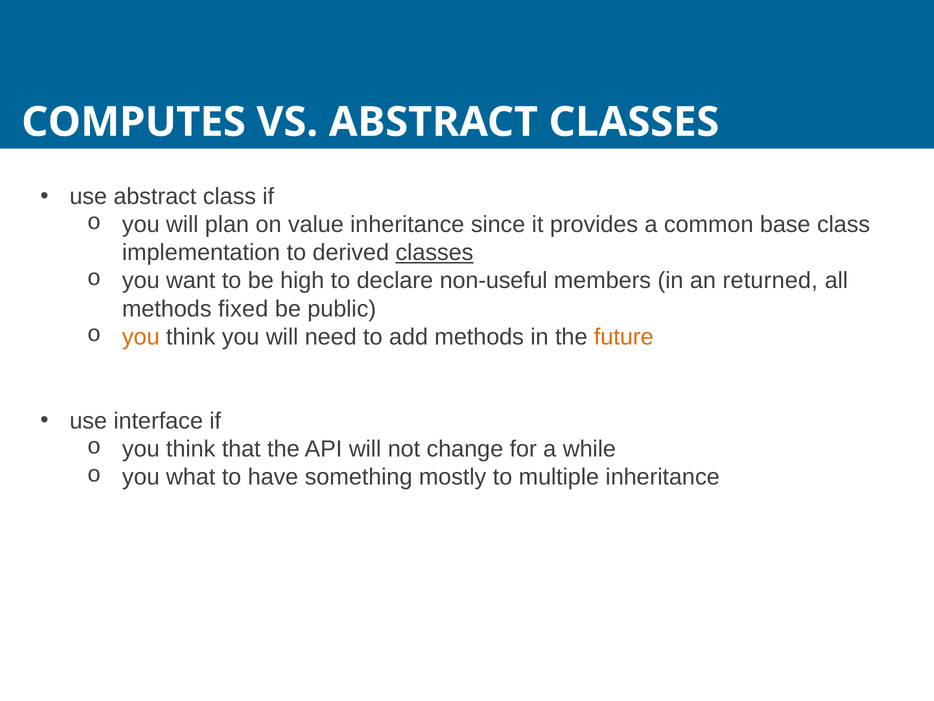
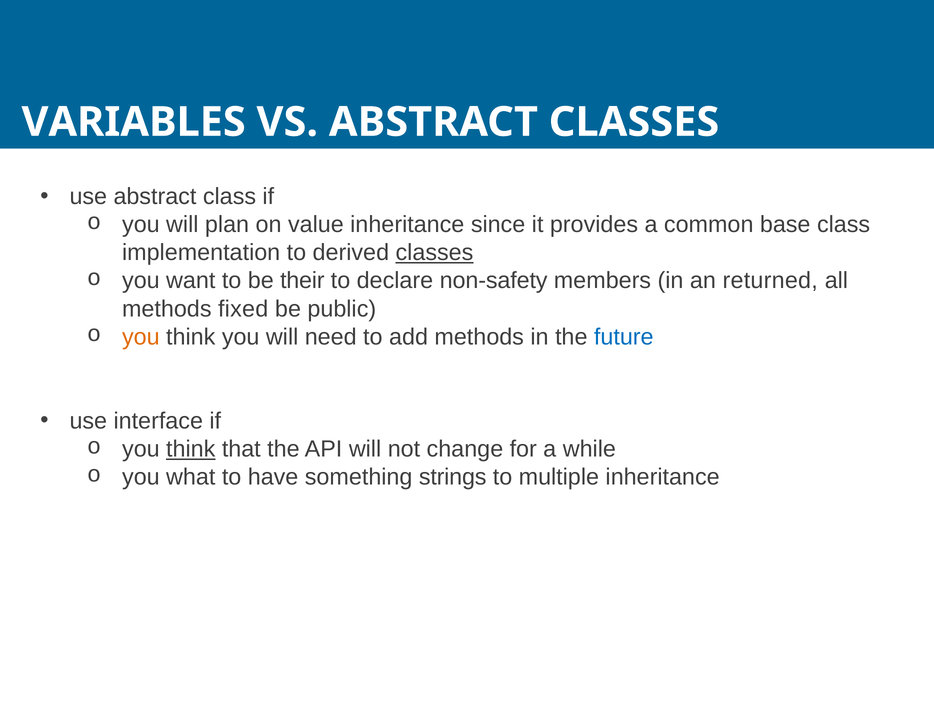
COMPUTES: COMPUTES -> VARIABLES (134, 122)
high: high -> their (302, 281)
non-useful: non-useful -> non-safety (494, 281)
future colour: orange -> blue (624, 337)
think underline: none -> present (191, 449)
mostly: mostly -> strings (453, 477)
